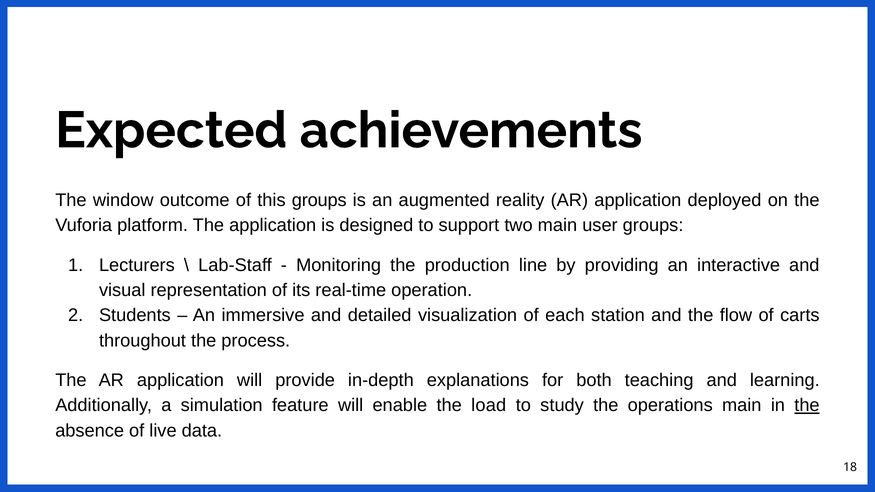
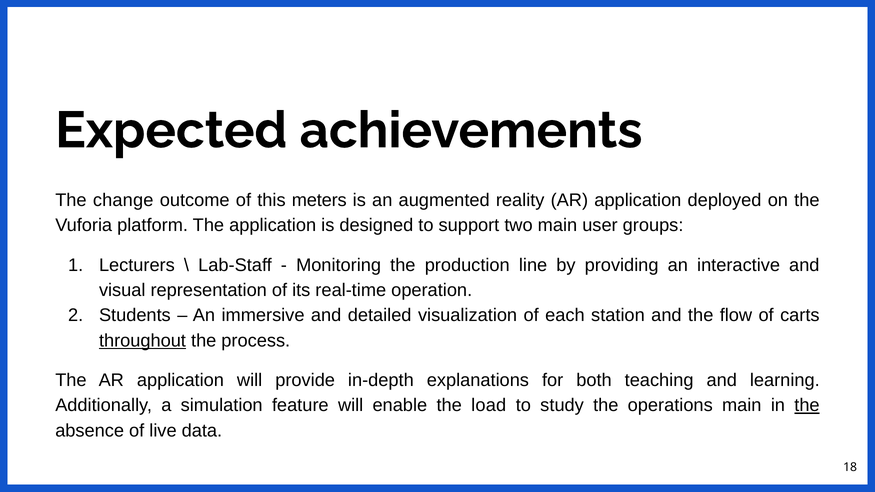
window: window -> change (123, 200)
this groups: groups -> meters (319, 200)
throughout underline: none -> present (142, 341)
